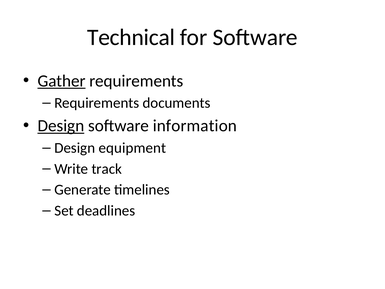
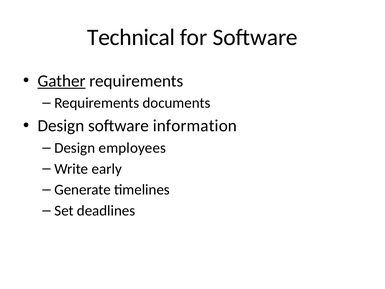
Design underline: present -> none (61, 126)
equipment: equipment -> employees (132, 148)
track: track -> early (107, 169)
